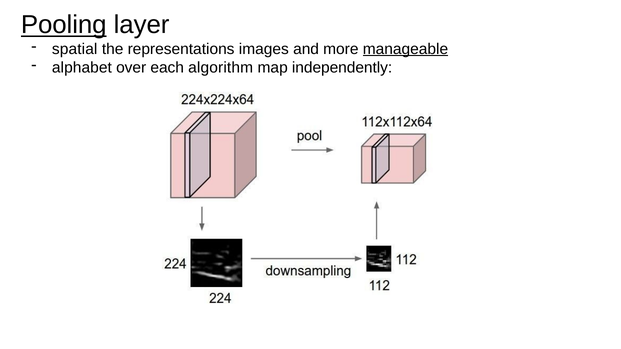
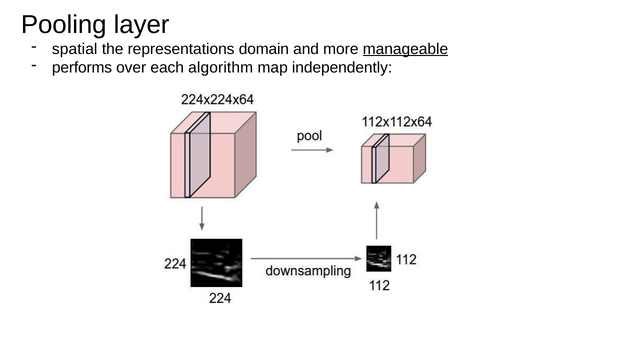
Pooling underline: present -> none (64, 25)
images: images -> domain (264, 49)
alphabet: alphabet -> performs (82, 68)
